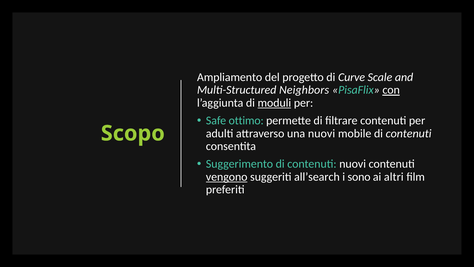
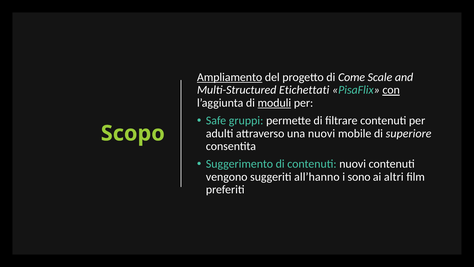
Ampliamento underline: none -> present (230, 77)
Curve: Curve -> Come (352, 77)
Neighbors: Neighbors -> Etichettati (304, 90)
ottimo: ottimo -> gruppi (246, 120)
mobile di contenuti: contenuti -> superiore (409, 133)
vengono underline: present -> none (227, 177)
all’search: all’search -> all’hanno (317, 177)
